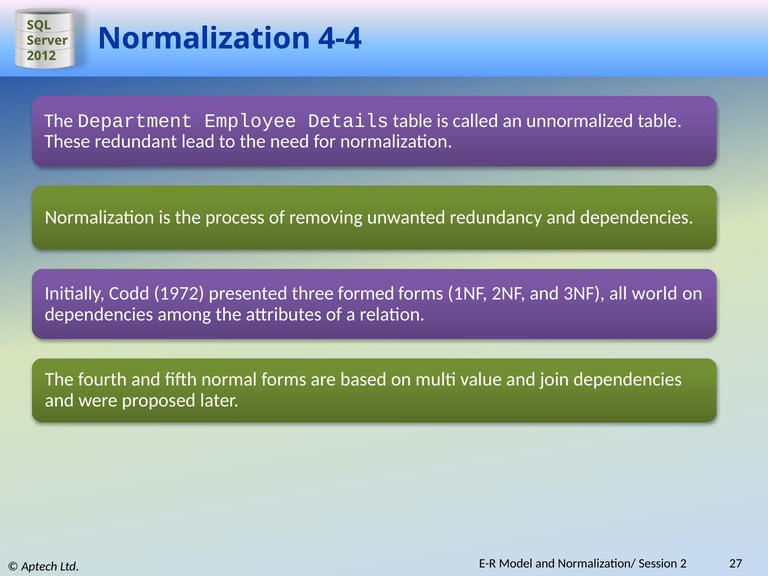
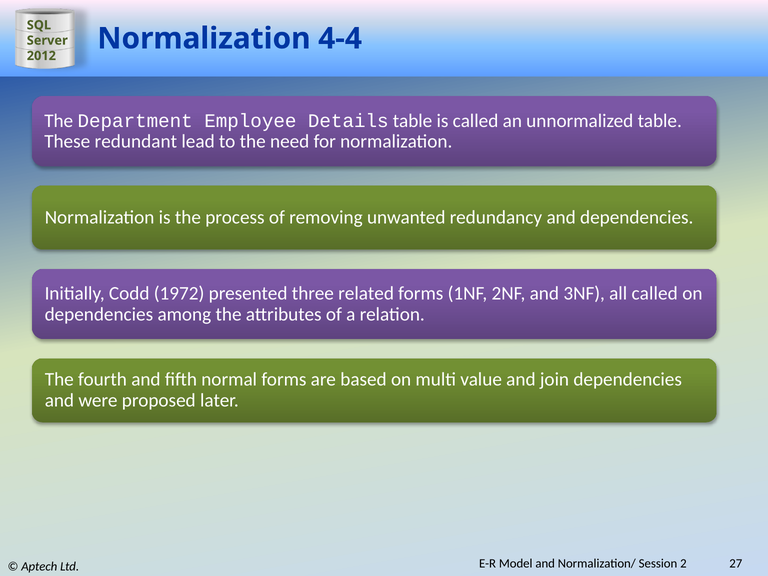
formed: formed -> related (366, 294)
all world: world -> called (655, 294)
